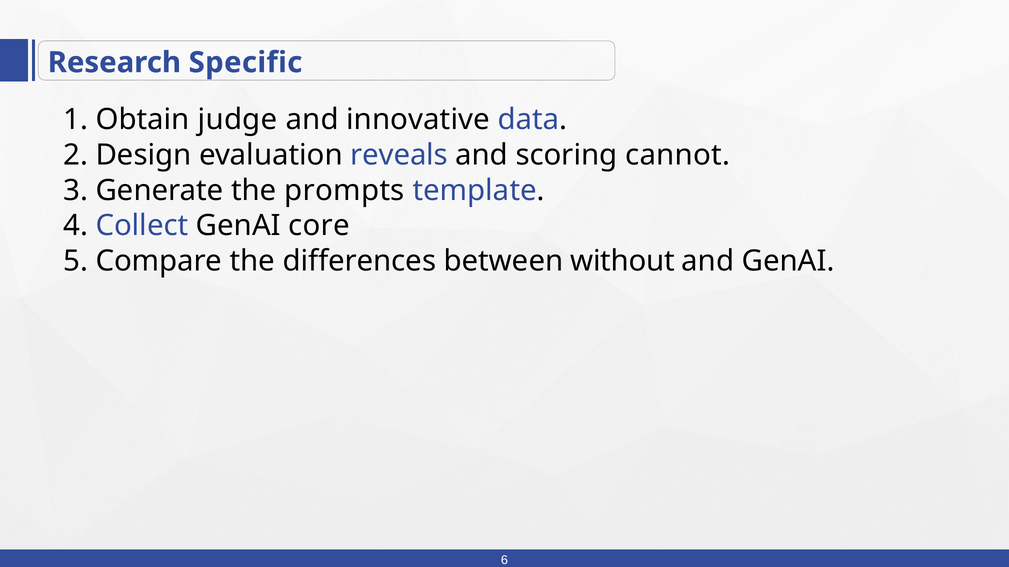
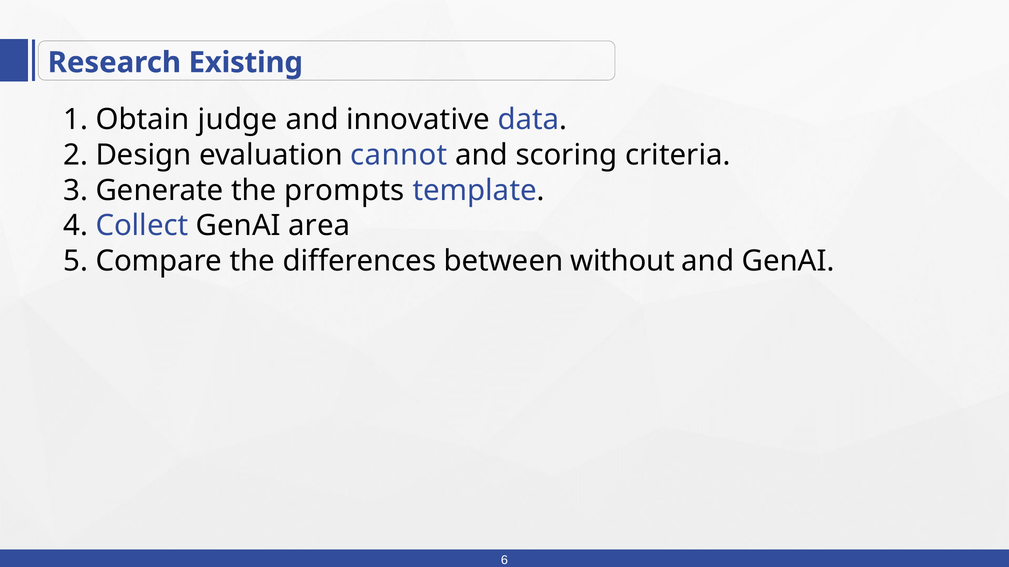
Specific: Specific -> Existing (246, 63)
reveals: reveals -> cannot (399, 155)
cannot: cannot -> criteria (678, 155)
core: core -> area (319, 226)
